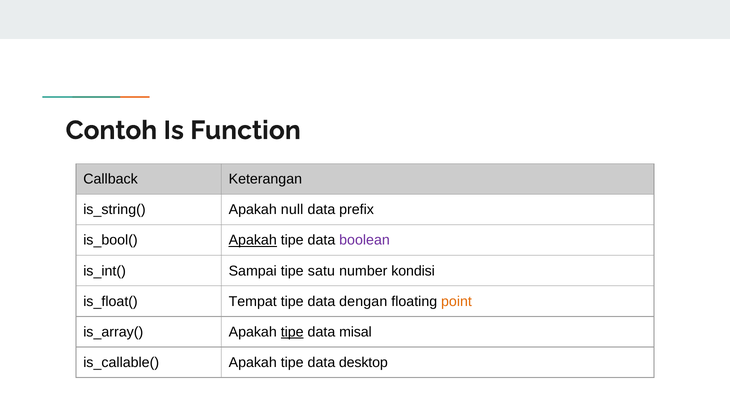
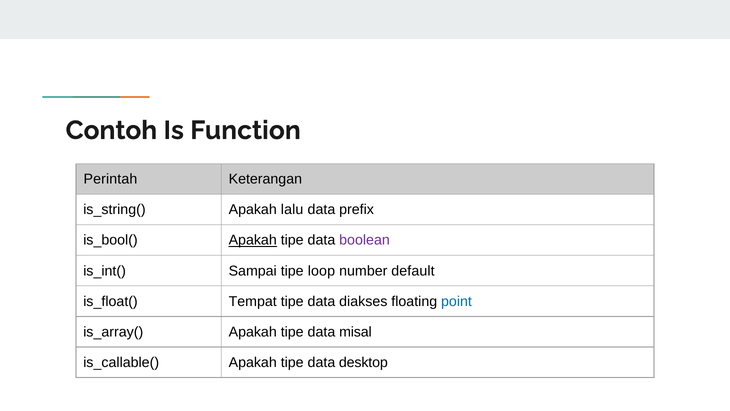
Callback: Callback -> Perintah (110, 179)
null: null -> lalu (292, 210)
satu: satu -> loop (321, 271)
kondisi: kondisi -> default (413, 271)
dengan: dengan -> diakses (363, 301)
point colour: orange -> blue (456, 301)
tipe underline: present -> none (292, 332)
